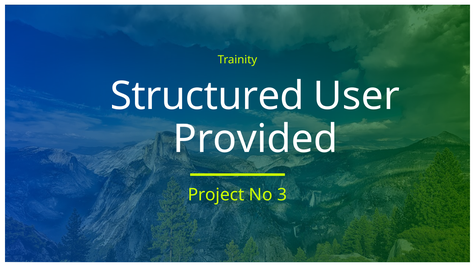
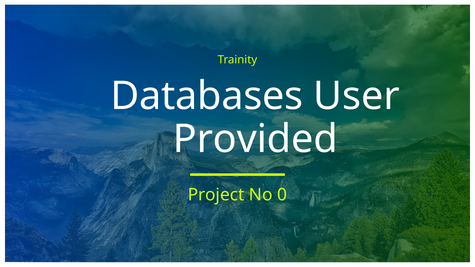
Structured: Structured -> Databases (207, 96)
3: 3 -> 0 (282, 195)
